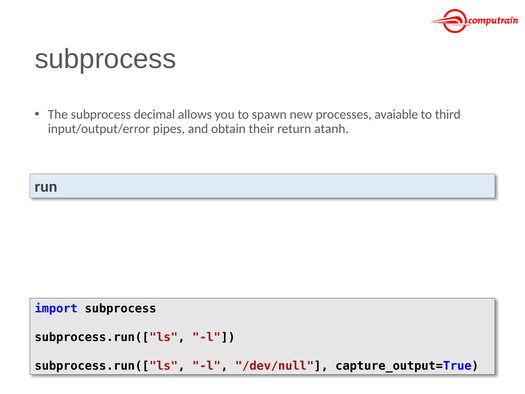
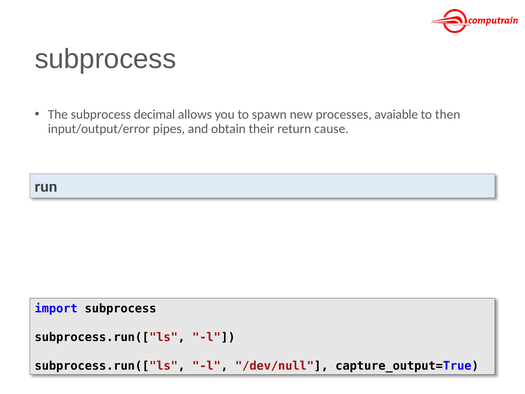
third: third -> then (448, 114)
atanh: atanh -> cause (331, 129)
